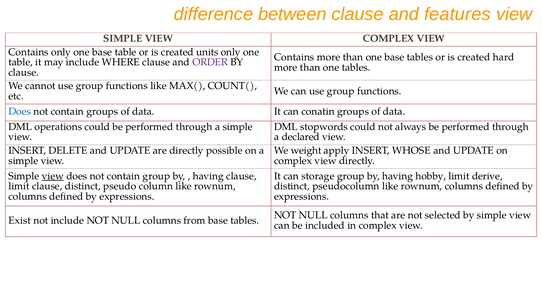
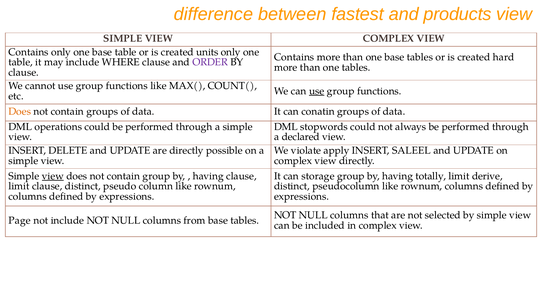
between clause: clause -> fastest (358, 14)
features: features -> products (458, 14)
use underline: none -> present (317, 91)
Does colour: blue -> orange (20, 111)
weight: weight -> violate (306, 150)
WHOSE: WHOSE -> SALEEL (411, 150)
hobby: hobby -> totally (431, 176)
Exist: Exist -> Page (20, 220)
